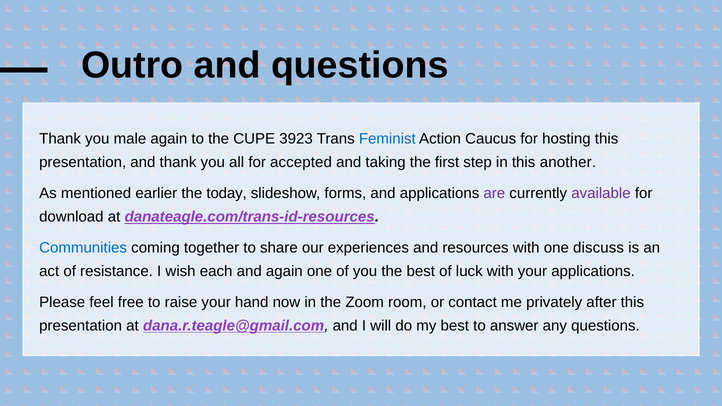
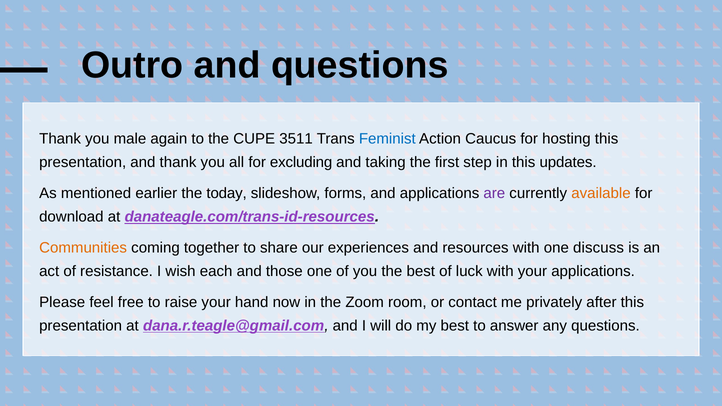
3923: 3923 -> 3511 (296, 139)
accepted: accepted -> excluding (301, 162)
another: another -> updates (568, 162)
available colour: purple -> orange (601, 193)
Communities colour: blue -> orange (83, 248)
and again: again -> those (284, 271)
